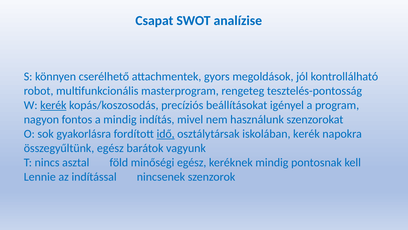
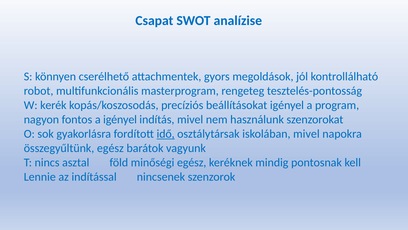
kerék underline: present -> none (53, 105)
a mindig: mindig -> igényel (120, 119)
iskolában kerék: kerék -> mivel (306, 134)
